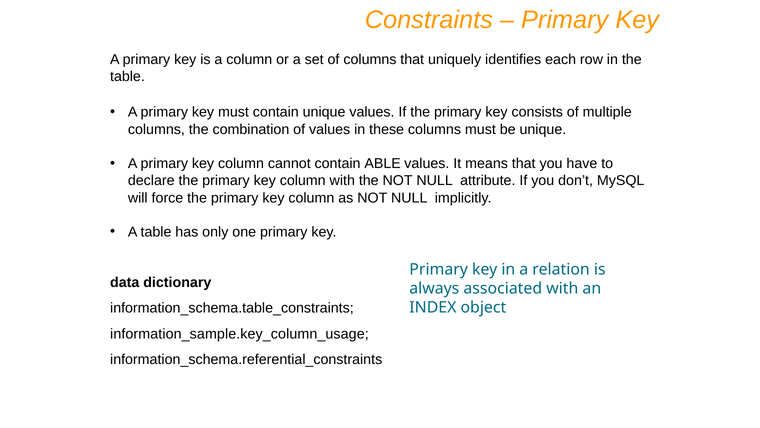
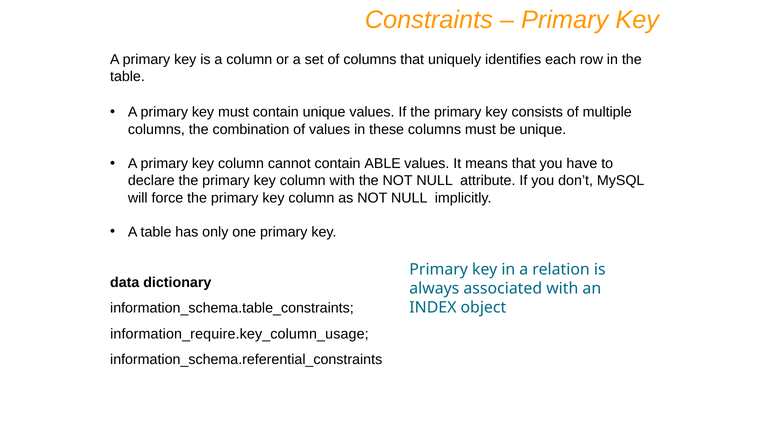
information_sample.key_column_usage: information_sample.key_column_usage -> information_require.key_column_usage (239, 333)
